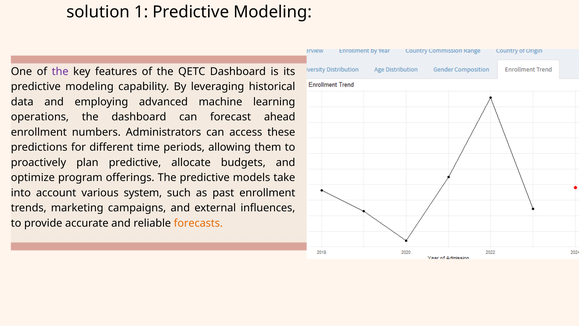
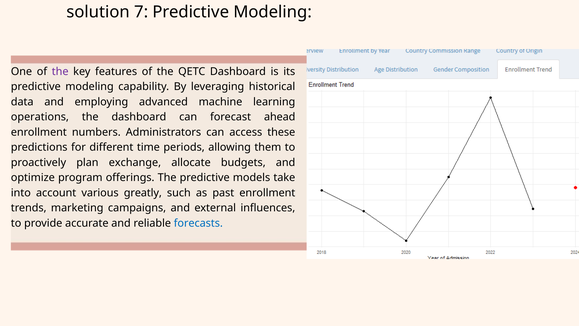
1: 1 -> 7 (141, 12)
plan predictive: predictive -> exchange (135, 162)
system: system -> greatly (143, 193)
forecasts colour: orange -> blue (198, 223)
